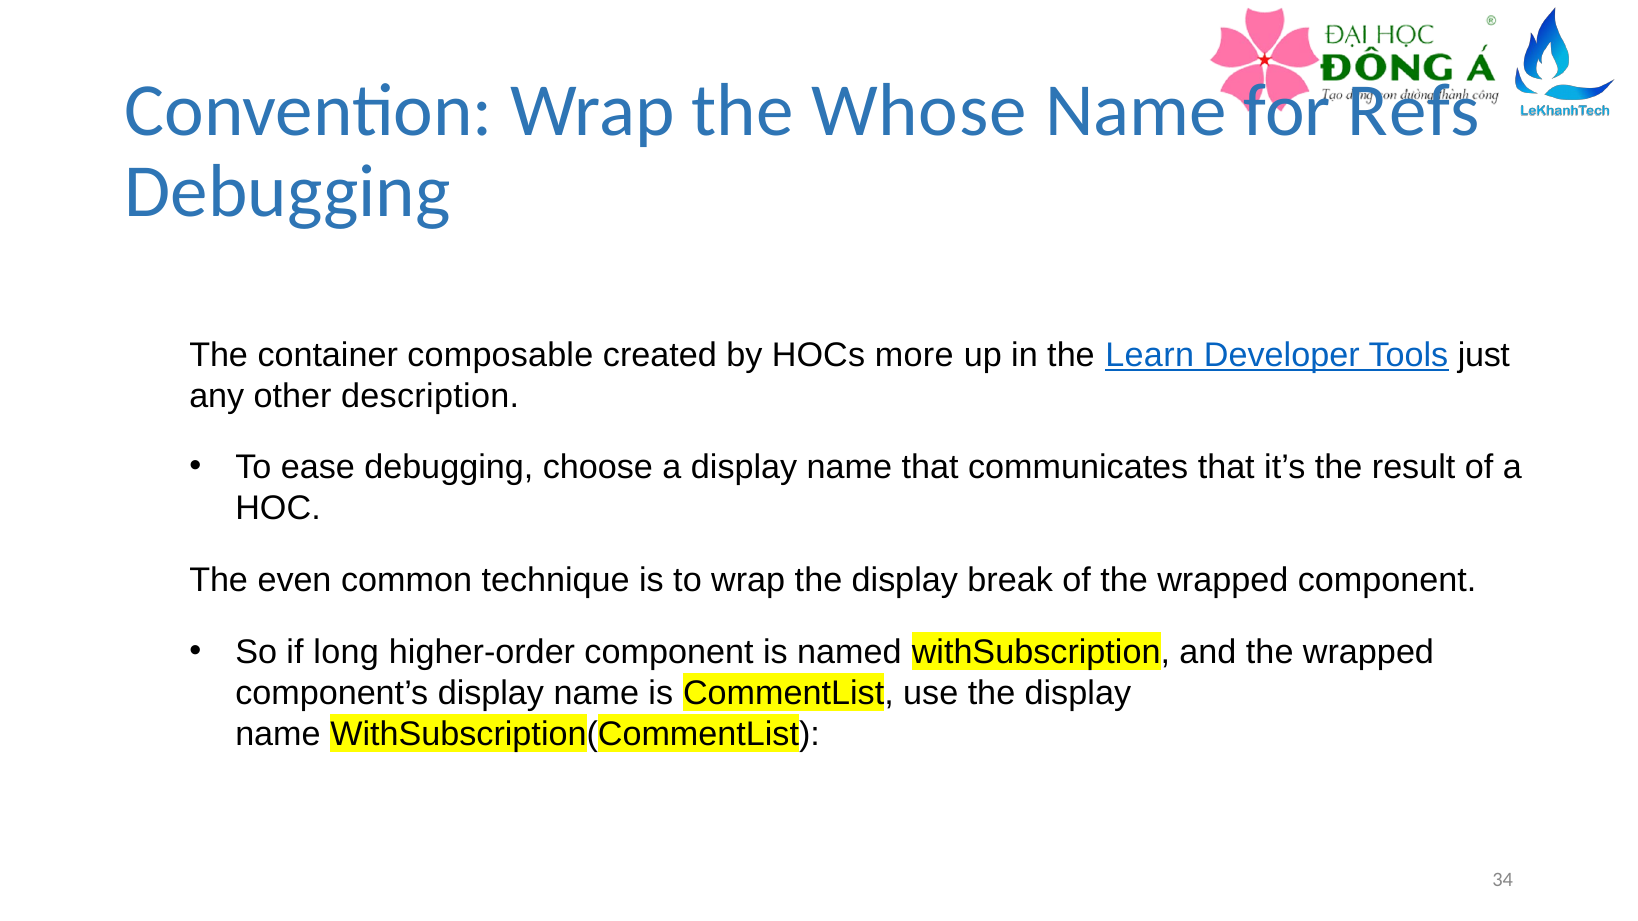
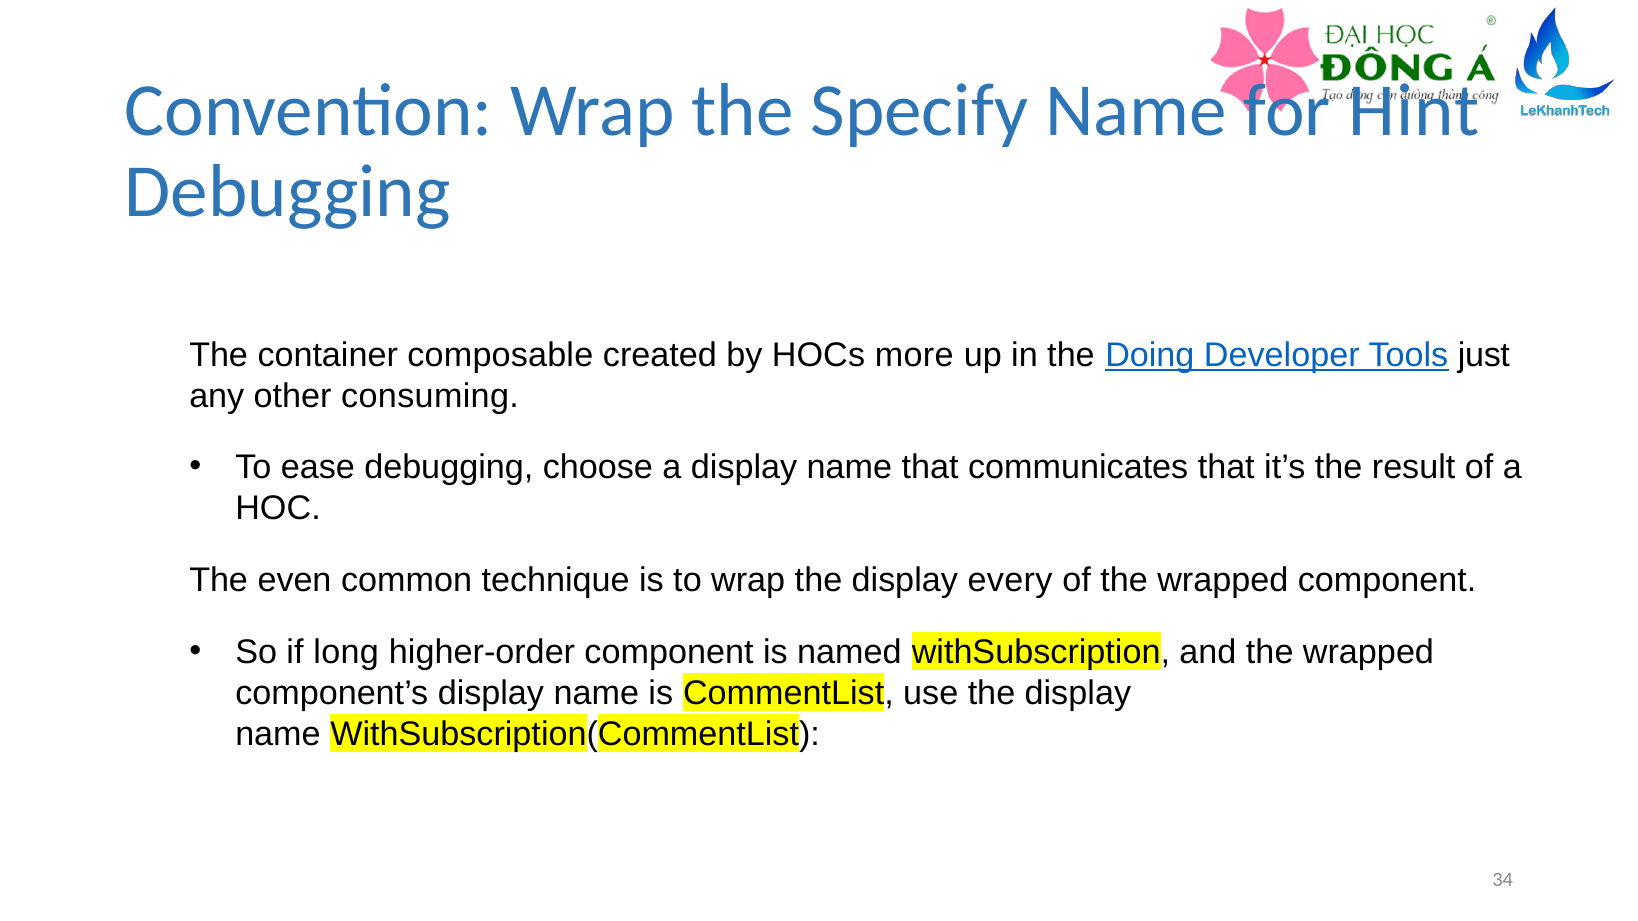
Whose: Whose -> Specify (919, 111)
Refs: Refs -> Hint (1414, 111)
Learn: Learn -> Doing (1150, 355)
description: description -> consuming (430, 396)
break: break -> every (1010, 580)
